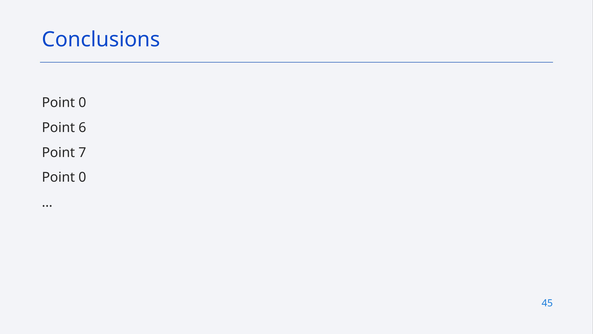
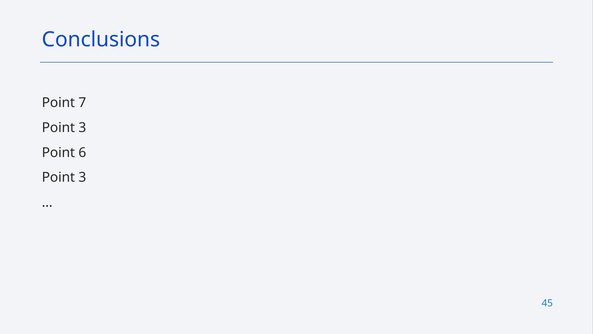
0: 0 -> 7 (82, 102)
6: 6 -> 3 (82, 127)
7: 7 -> 6 (82, 152)
0: 0 -> 3 (82, 177)
